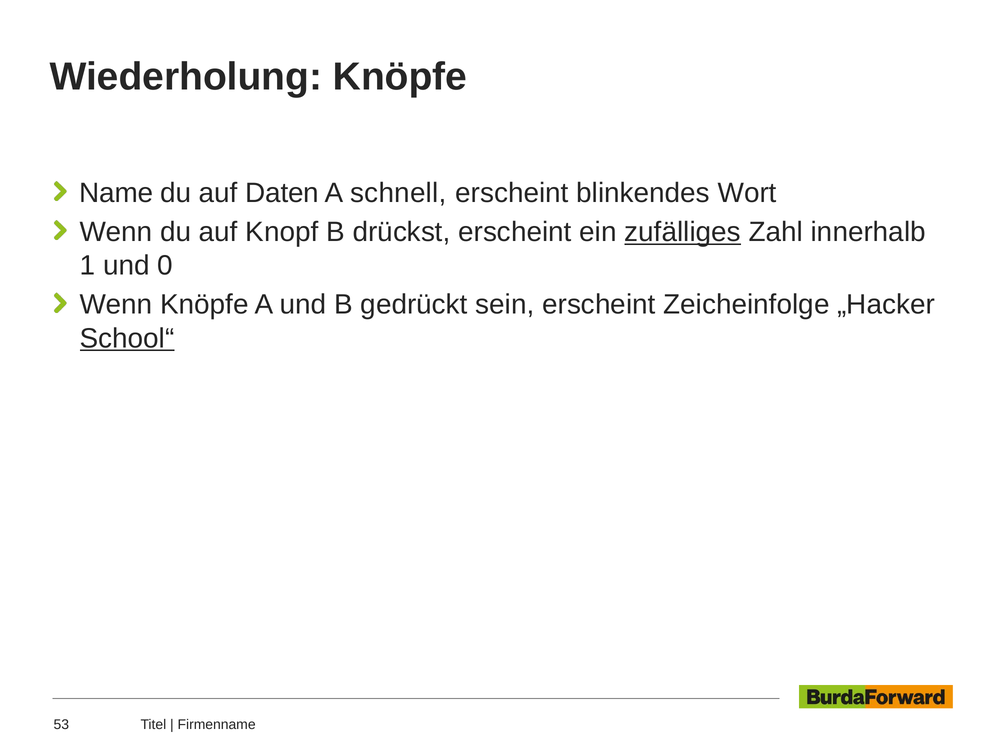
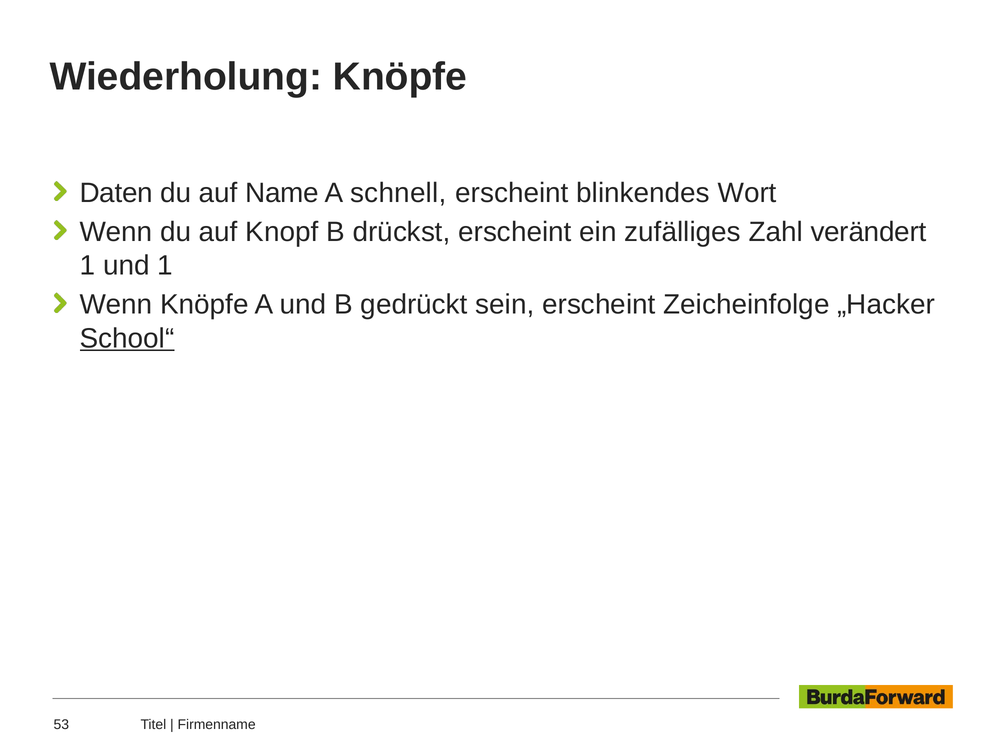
Name: Name -> Daten (116, 193)
Daten: Daten -> Name (282, 193)
zufälliges underline: present -> none (683, 232)
innerhalb: innerhalb -> verändert (868, 232)
und 0: 0 -> 1 (165, 266)
